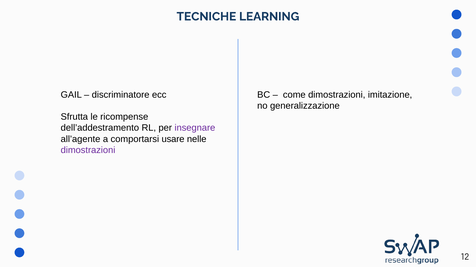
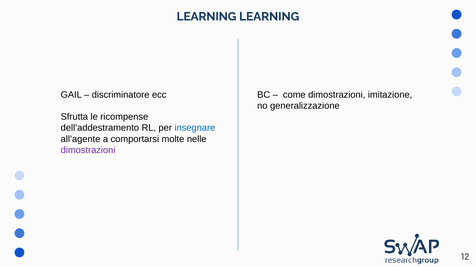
TECNICHE: TECNICHE -> LEARNING (206, 17)
insegnare colour: purple -> blue (195, 128)
usare: usare -> molte (173, 139)
